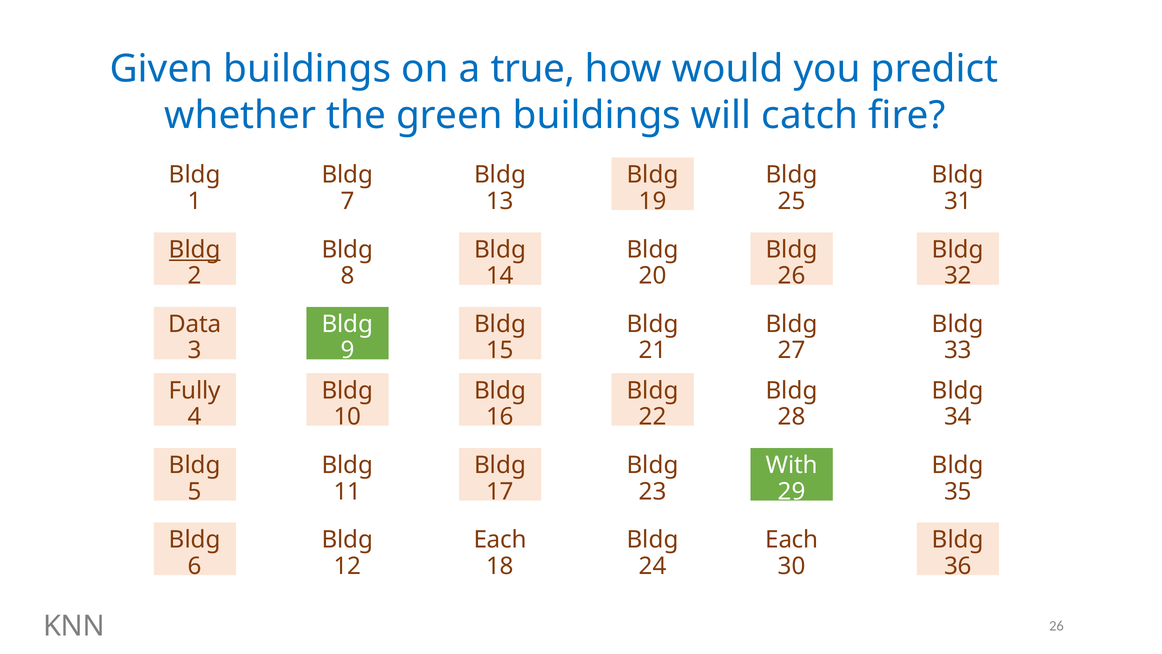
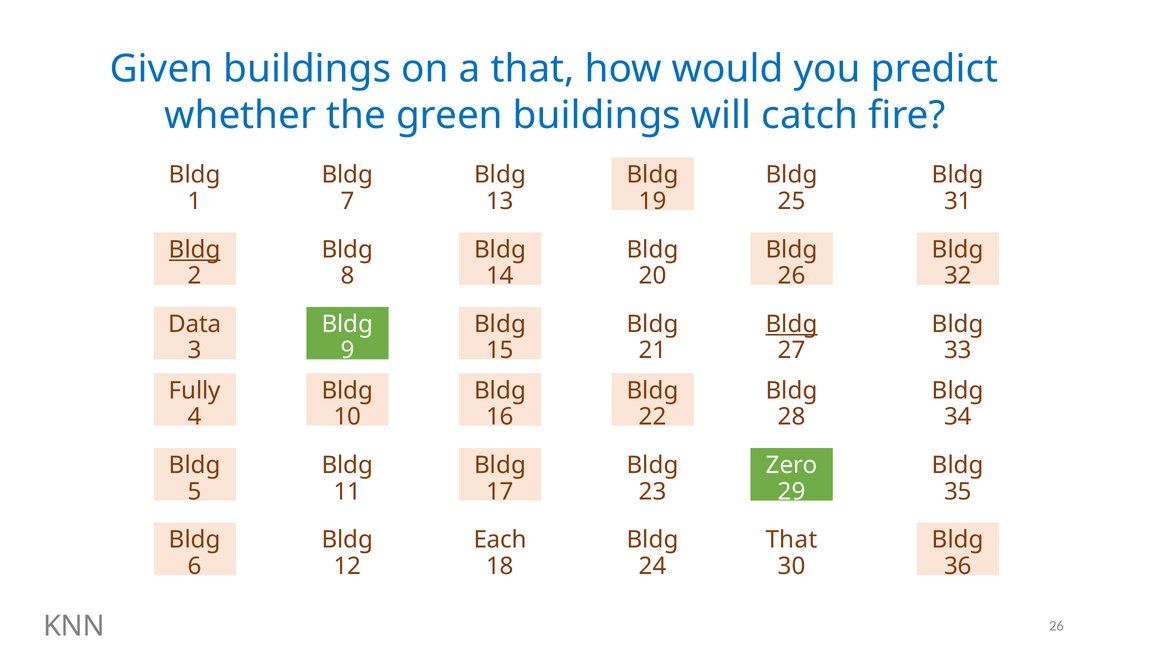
a true: true -> that (533, 69)
Bldg underline: none -> present (792, 324)
With: With -> Zero (792, 465)
Each: Each -> That (792, 540)
